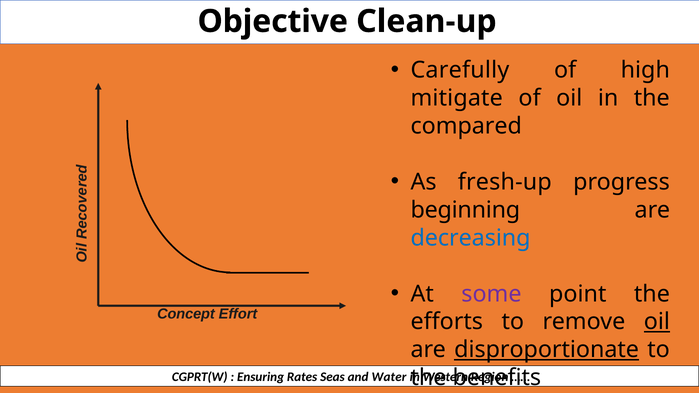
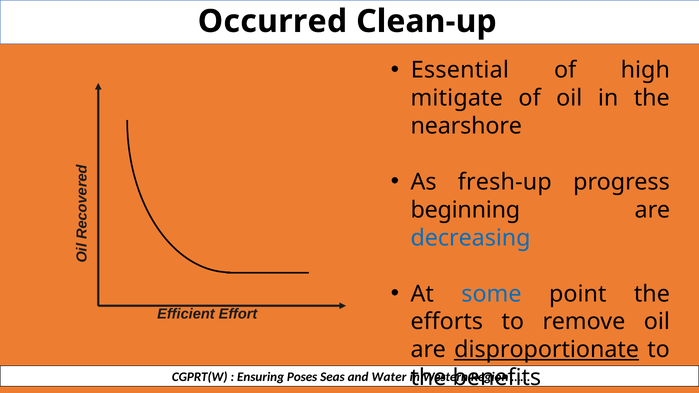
Objective: Objective -> Occurred (272, 21)
Carefully: Carefully -> Essential (460, 70)
compared: compared -> nearshore (466, 126)
some colour: purple -> blue (491, 294)
Concept: Concept -> Efficient (186, 314)
oil underline: present -> none (657, 322)
Rates: Rates -> Poses (302, 377)
